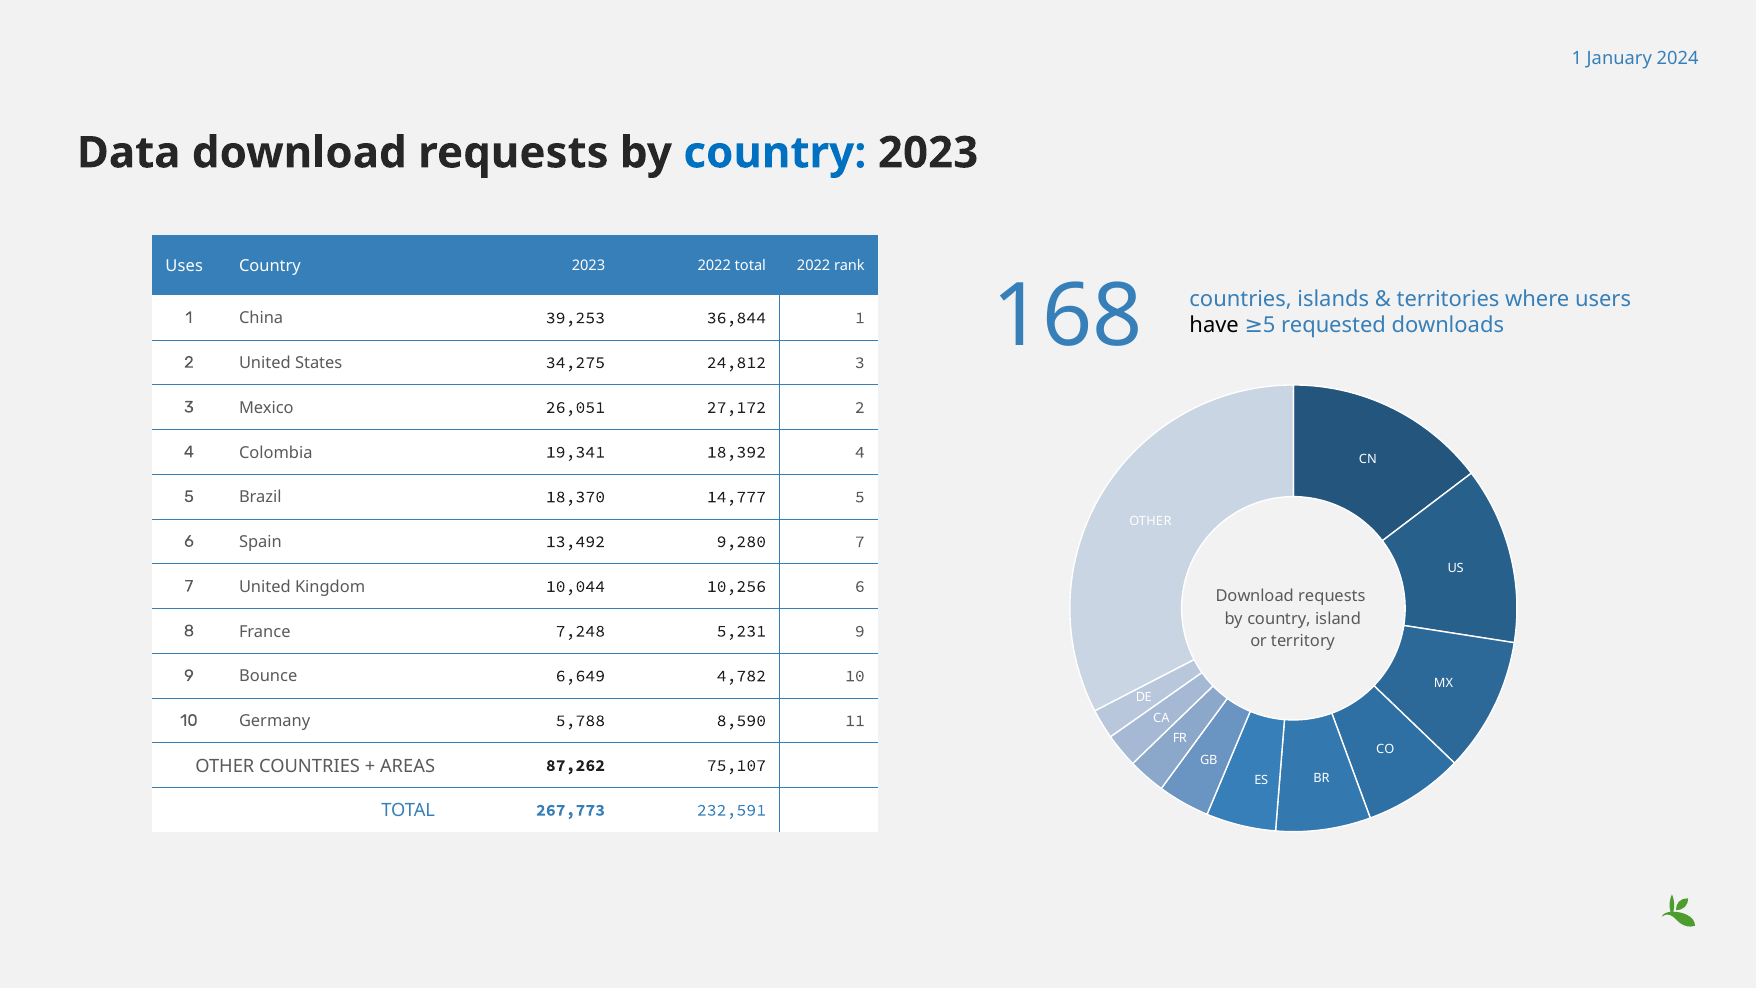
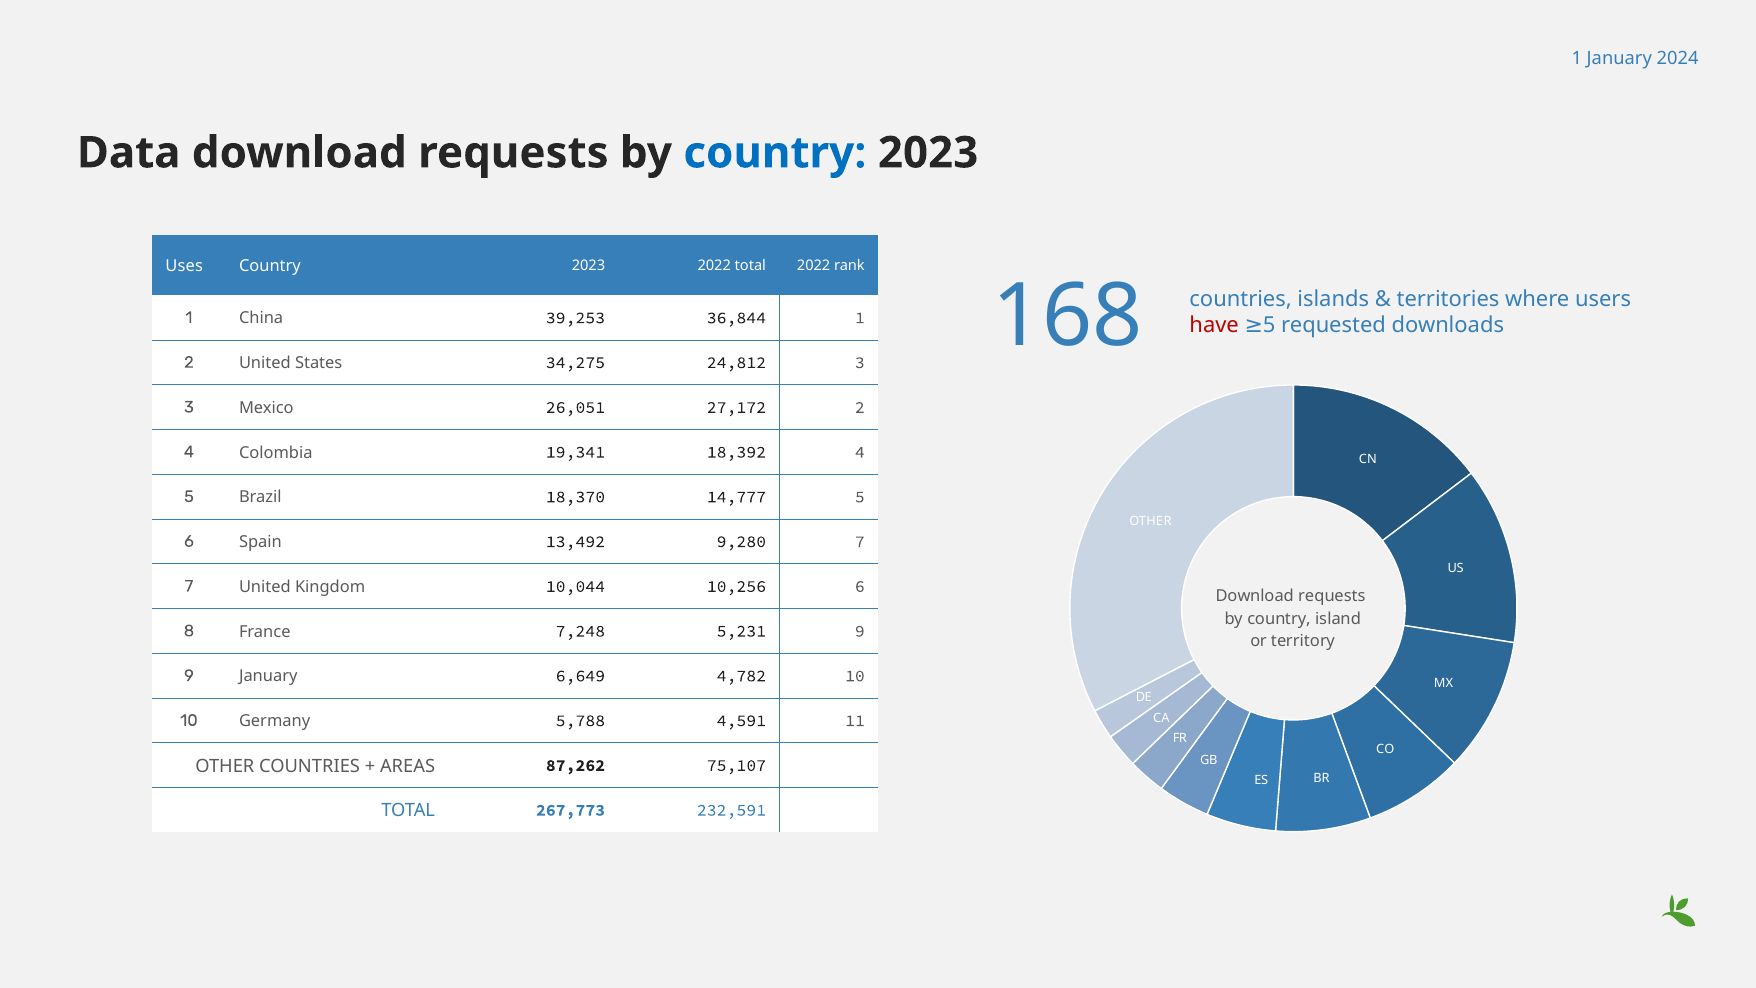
have colour: black -> red (1214, 325)
9 Bounce: Bounce -> January (268, 676)
8,590: 8,590 -> 4,591 (741, 720)
